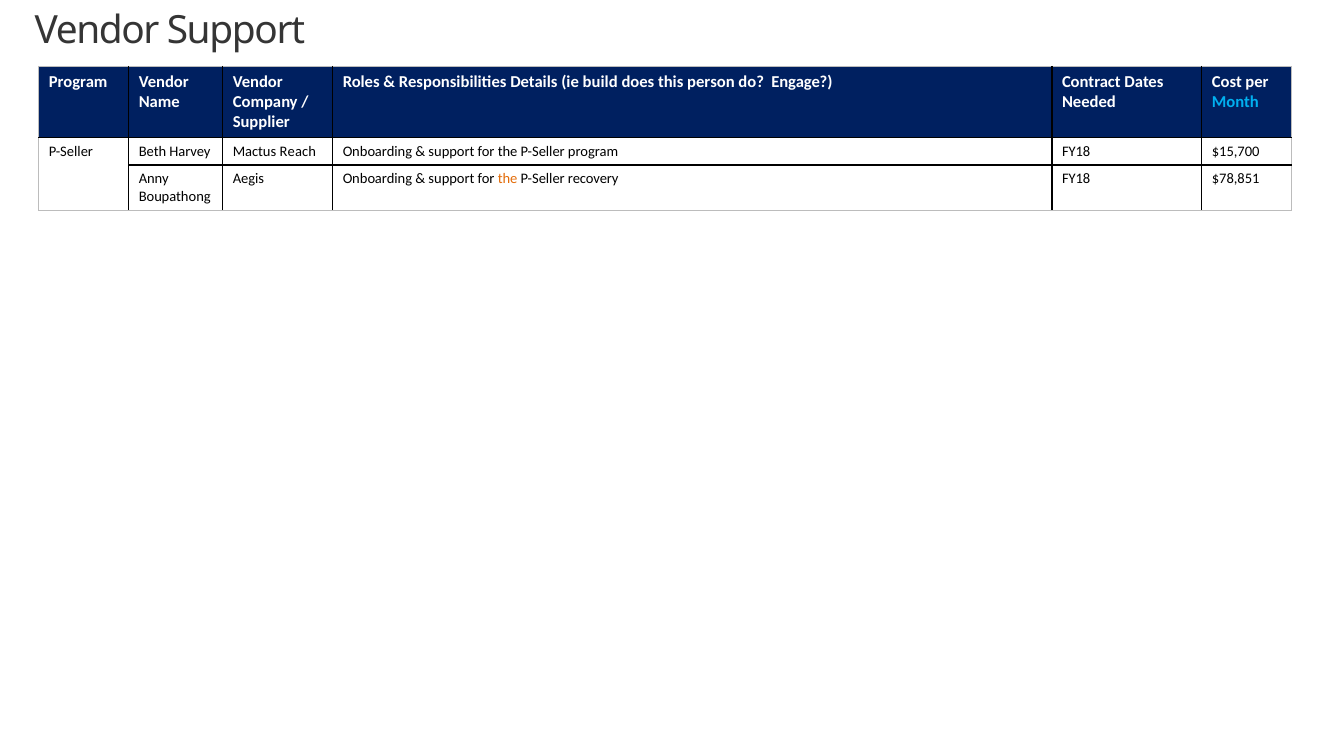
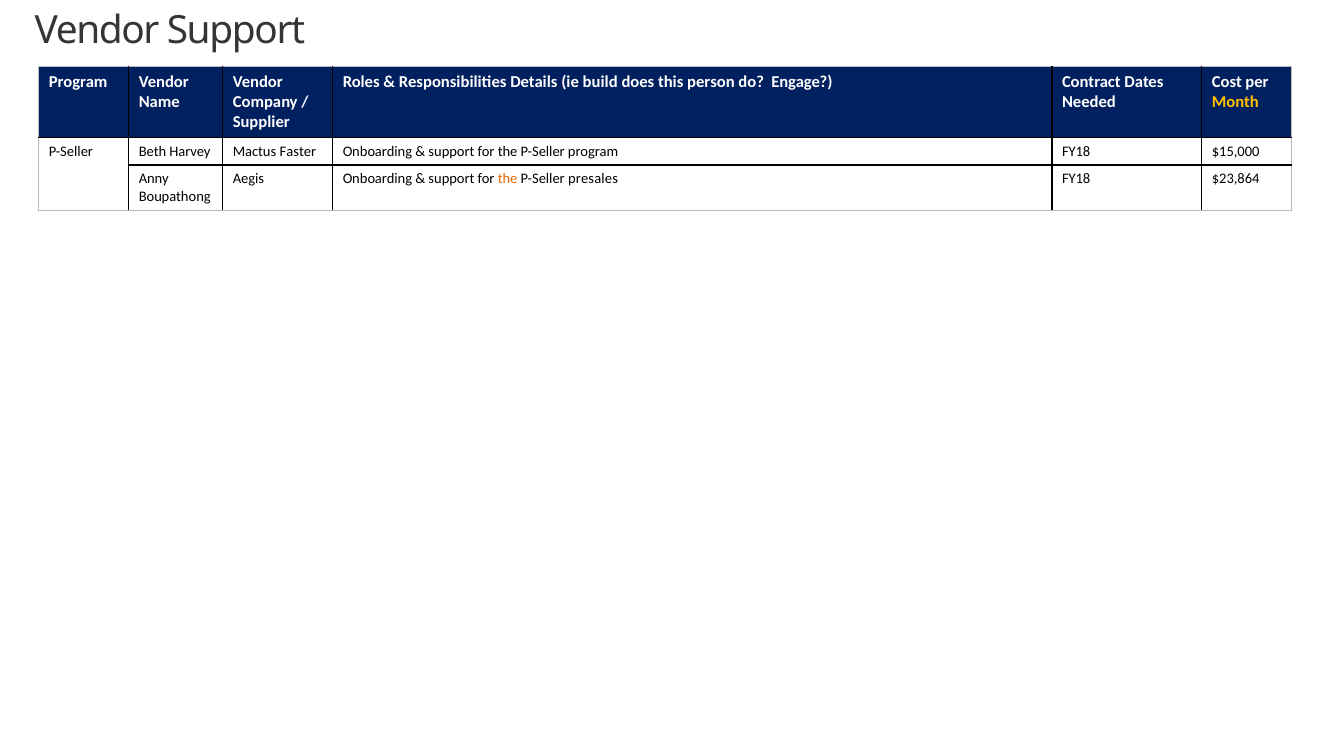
Month colour: light blue -> yellow (1235, 102)
Reach: Reach -> Faster (298, 151)
$15,700: $15,700 -> $15,000 (1236, 151)
recovery: recovery -> presales (593, 179)
$78,851: $78,851 -> $23,864 (1236, 179)
